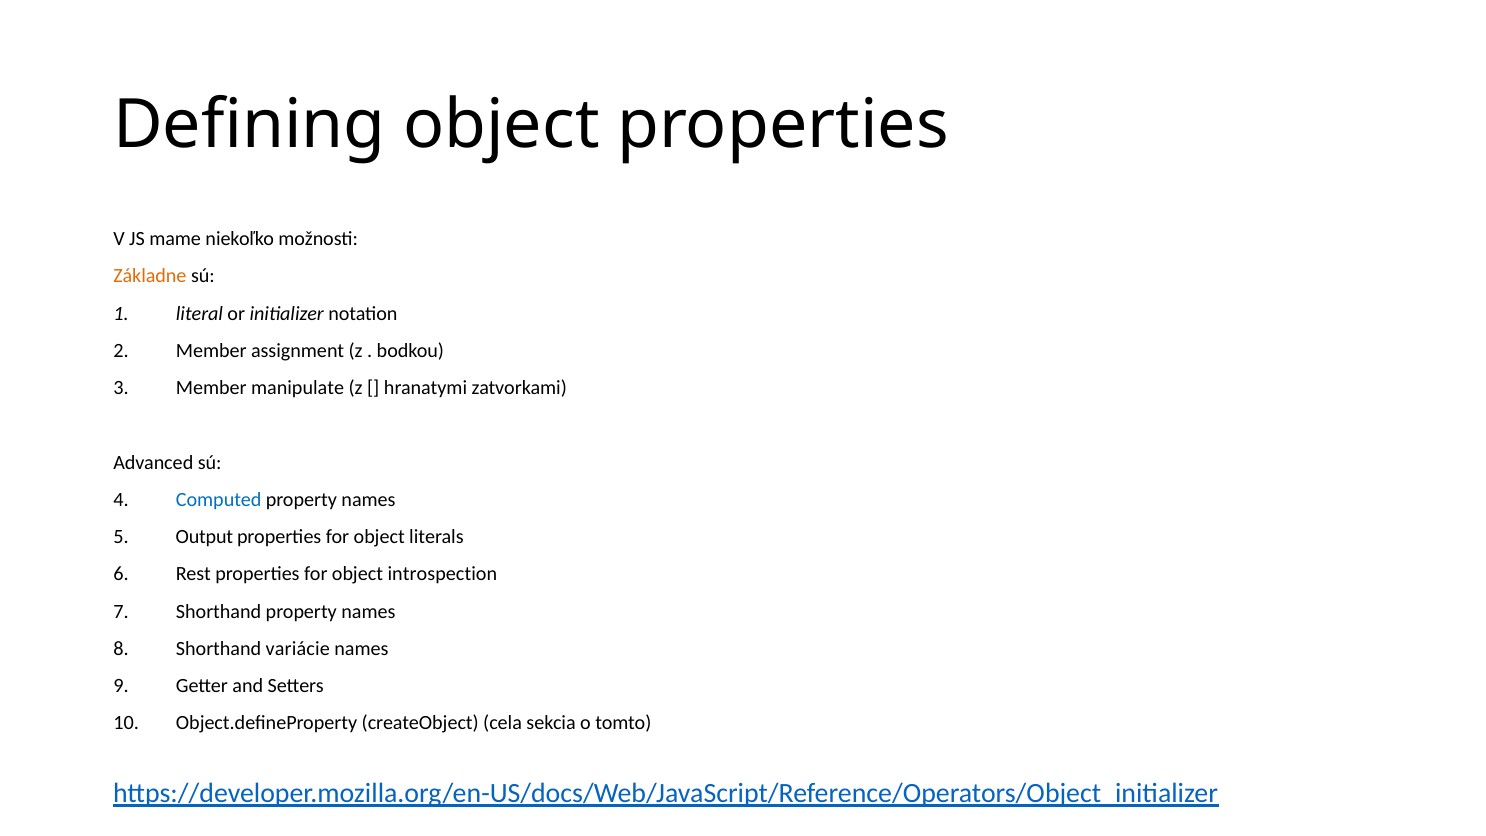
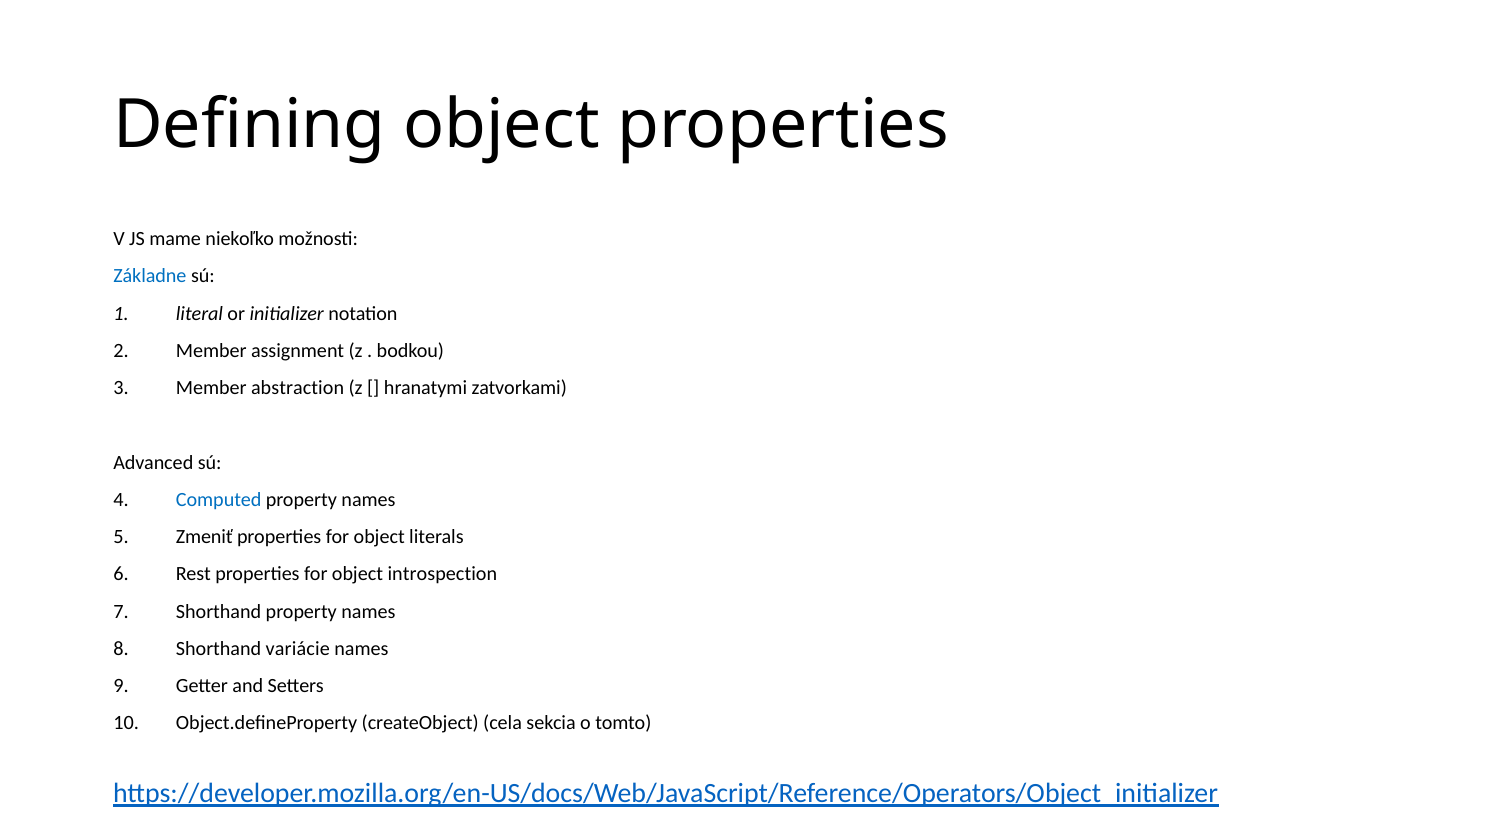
Základne colour: orange -> blue (150, 276)
manipulate: manipulate -> abstraction (298, 388)
Output: Output -> Zmeniť (204, 537)
